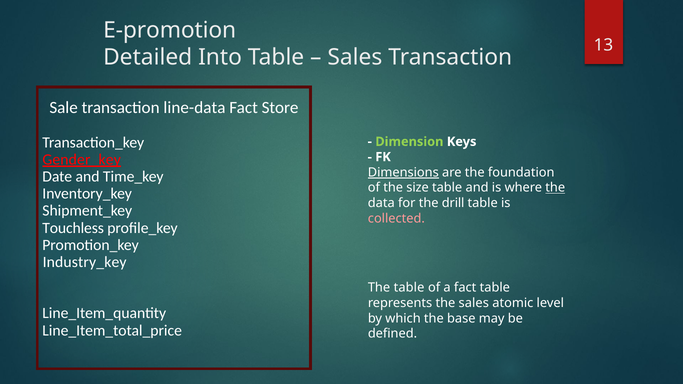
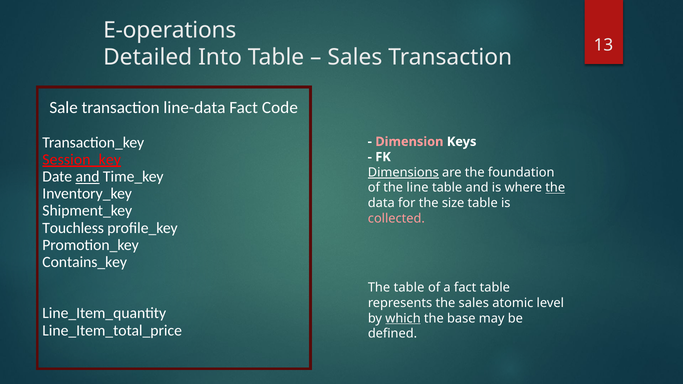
E-promotion: E-promotion -> E-operations (170, 30)
Store: Store -> Code (280, 108)
Dimension colour: light green -> pink (409, 142)
Gender_key: Gender_key -> Session_key (82, 160)
and underline: none -> present (88, 177)
size: size -> line (417, 188)
drill: drill -> size (453, 203)
Industry_key: Industry_key -> Contains_key (85, 262)
which underline: none -> present (403, 318)
